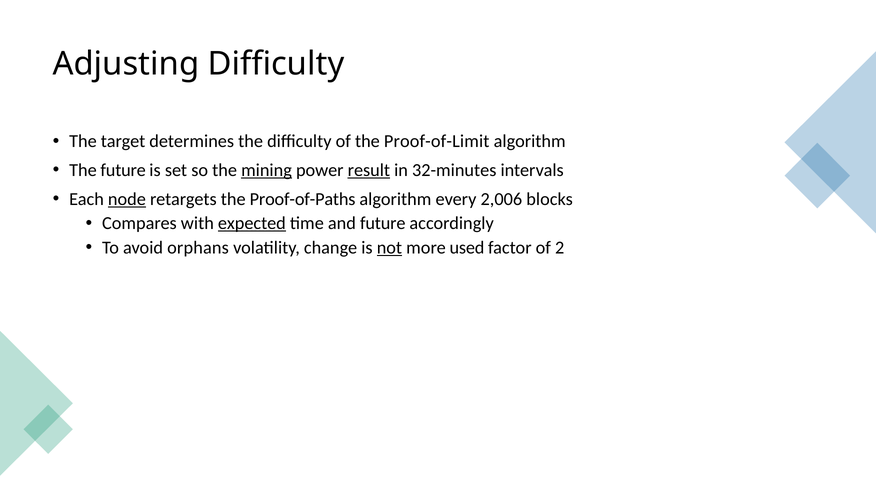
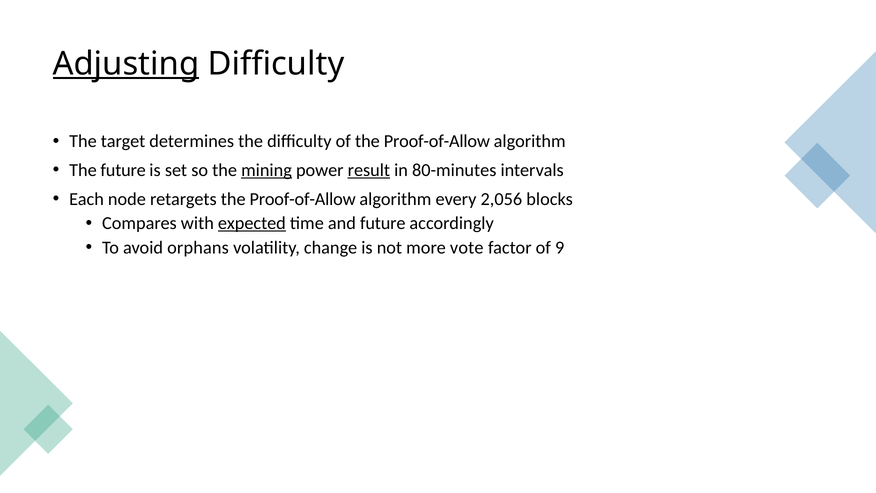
Adjusting underline: none -> present (126, 64)
of the Proof-of-Limit: Proof-of-Limit -> Proof-of-Allow (437, 141)
32-minutes: 32-minutes -> 80-minutes (454, 170)
node underline: present -> none (127, 199)
retargets the Proof-of-Paths: Proof-of-Paths -> Proof-of-Allow (303, 199)
2,006: 2,006 -> 2,056 (501, 199)
not underline: present -> none (389, 247)
used: used -> vote (467, 247)
2: 2 -> 9 (560, 247)
